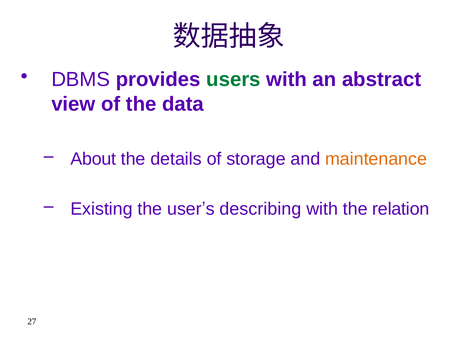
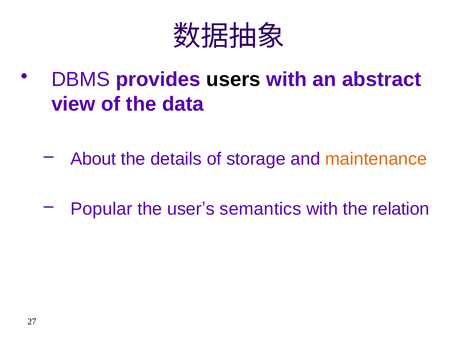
users colour: green -> black (233, 79)
Existing: Existing -> Popular (101, 209)
describing: describing -> semantics (260, 209)
